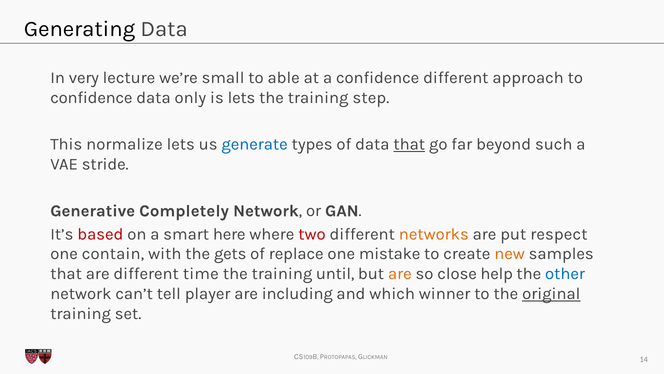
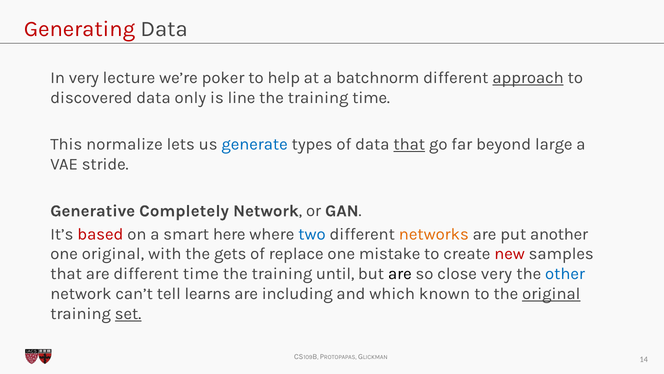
Generating colour: black -> red (80, 29)
small: small -> poker (223, 78)
able: able -> help (284, 78)
a confidence: confidence -> batchnorm (378, 78)
approach underline: none -> present (528, 78)
confidence: confidence -> discovered (91, 98)
is lets: lets -> line (241, 98)
training step: step -> time (371, 98)
such: such -> large (554, 144)
two colour: red -> blue (312, 234)
respect: respect -> another (559, 234)
one contain: contain -> original (113, 254)
new colour: orange -> red (510, 254)
are colour: orange -> black (400, 274)
close help: help -> very (497, 274)
player: player -> learns (208, 293)
winner: winner -> known (444, 293)
set underline: none -> present (128, 313)
